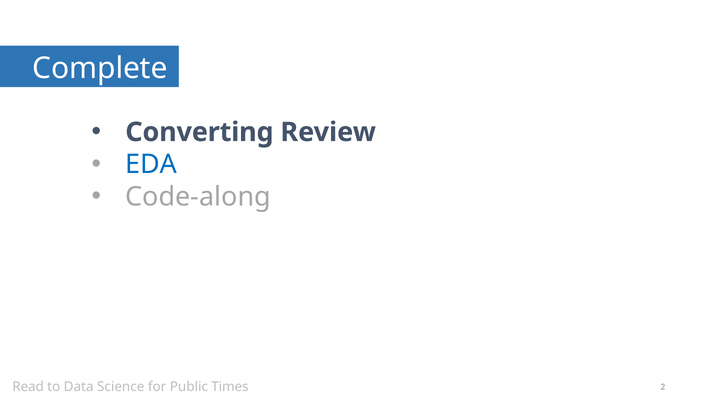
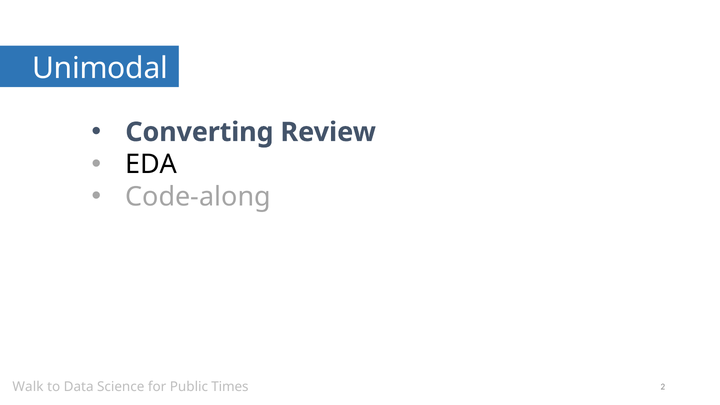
Complete: Complete -> Unimodal (100, 68)
EDA colour: blue -> black (151, 165)
Read: Read -> Walk (28, 387)
